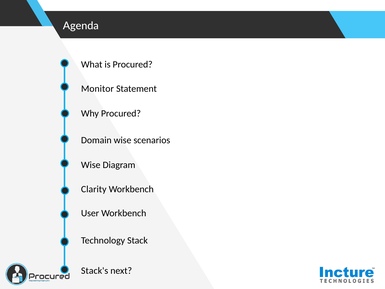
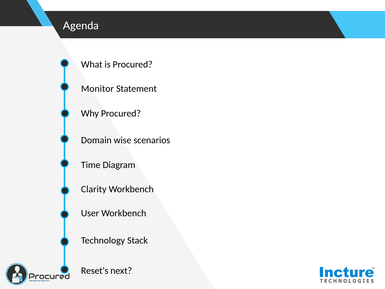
Wise: Wise -> Time (91, 165)
Stack's: Stack's -> Reset's (95, 271)
